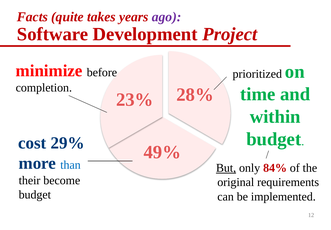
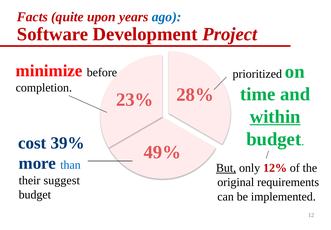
takes: takes -> upon (101, 17)
ago colour: purple -> blue (167, 17)
within underline: none -> present (275, 116)
29%: 29% -> 39% (68, 142)
84%: 84% -> 12% (275, 167)
become: become -> suggest (62, 180)
